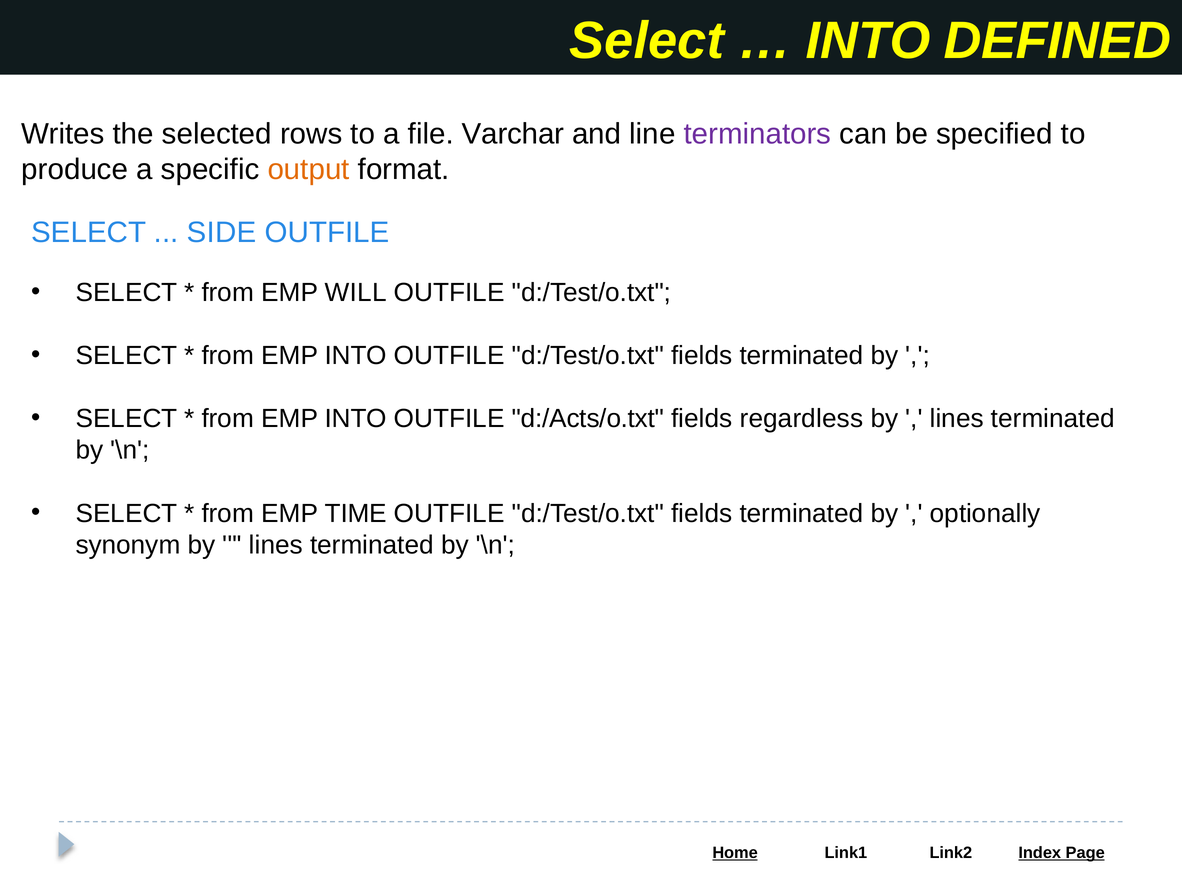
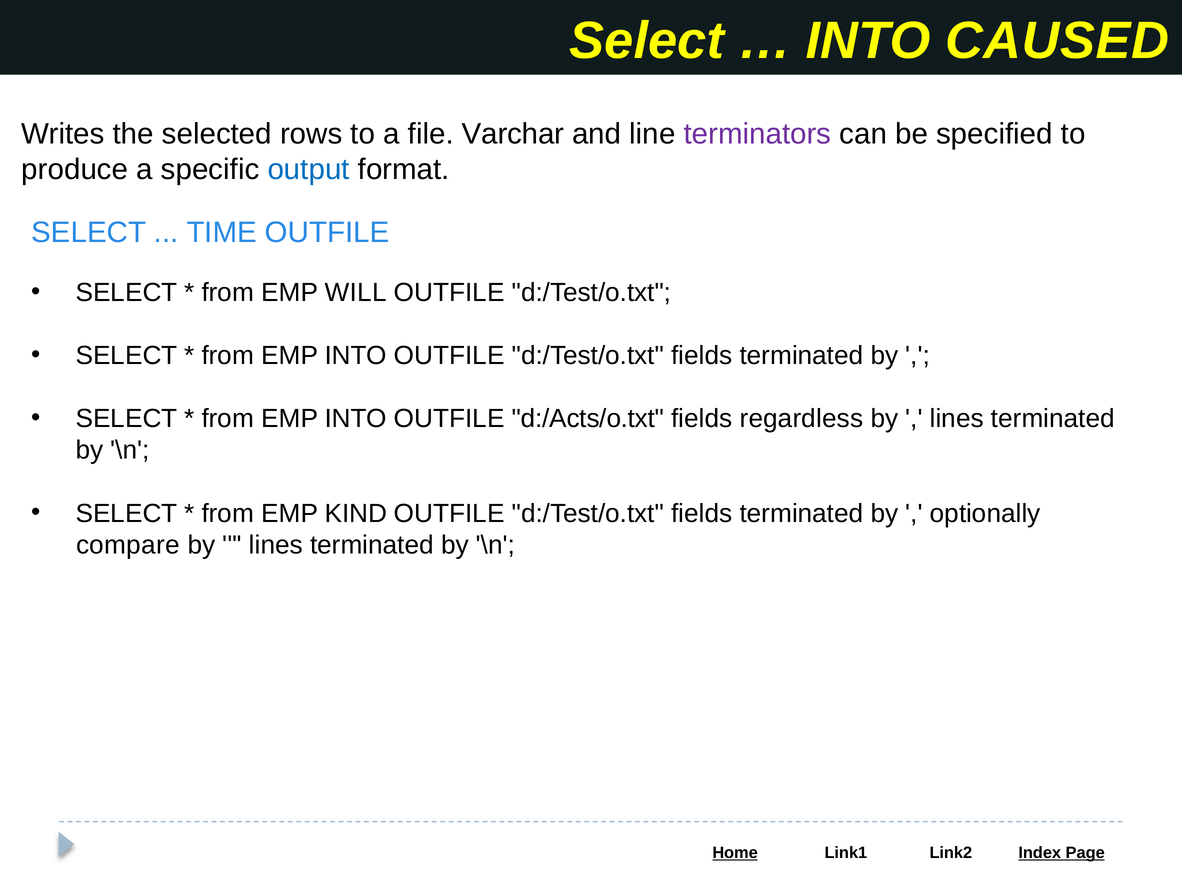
DEFINED: DEFINED -> CAUSED (1057, 41)
output colour: orange -> blue (309, 169)
SIDE: SIDE -> TIME (222, 232)
TIME: TIME -> KIND (356, 513)
synonym: synonym -> compare (128, 545)
